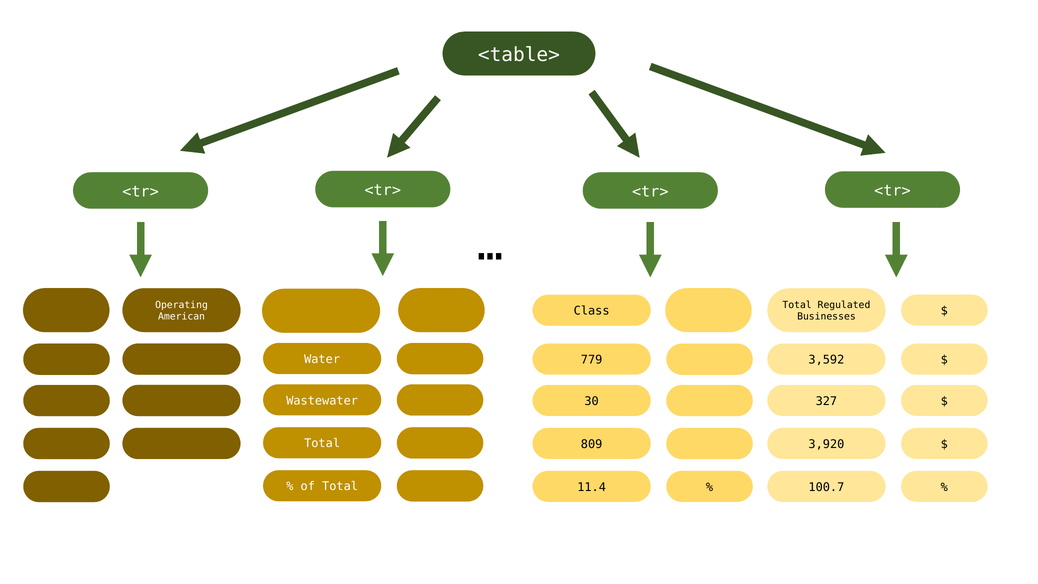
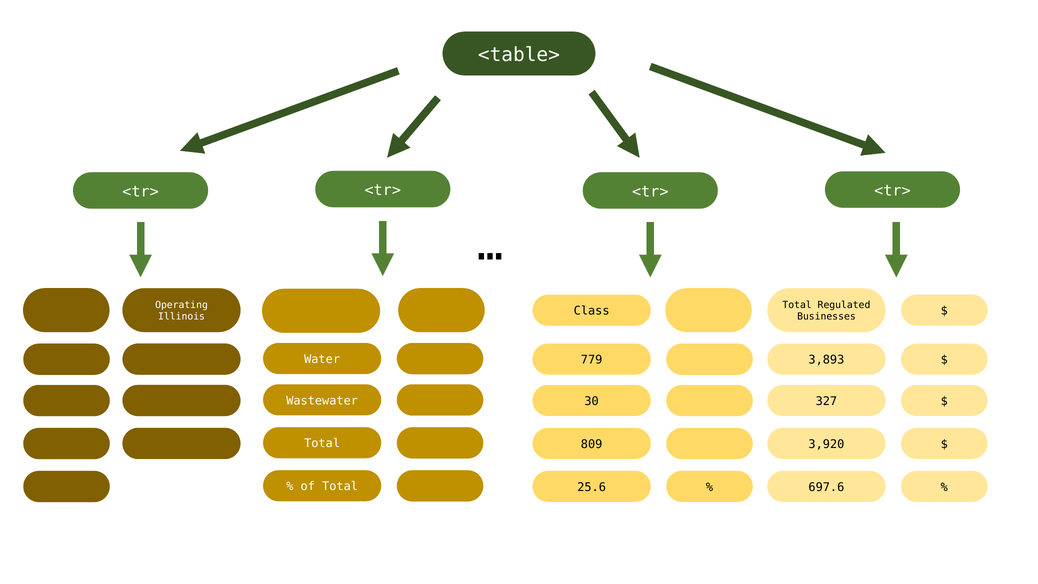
American: American -> Illinois (182, 317)
3,592: 3,592 -> 3,893 (826, 360)
11.4: 11.4 -> 25.6 (592, 487)
100.7: 100.7 -> 697.6 (826, 487)
